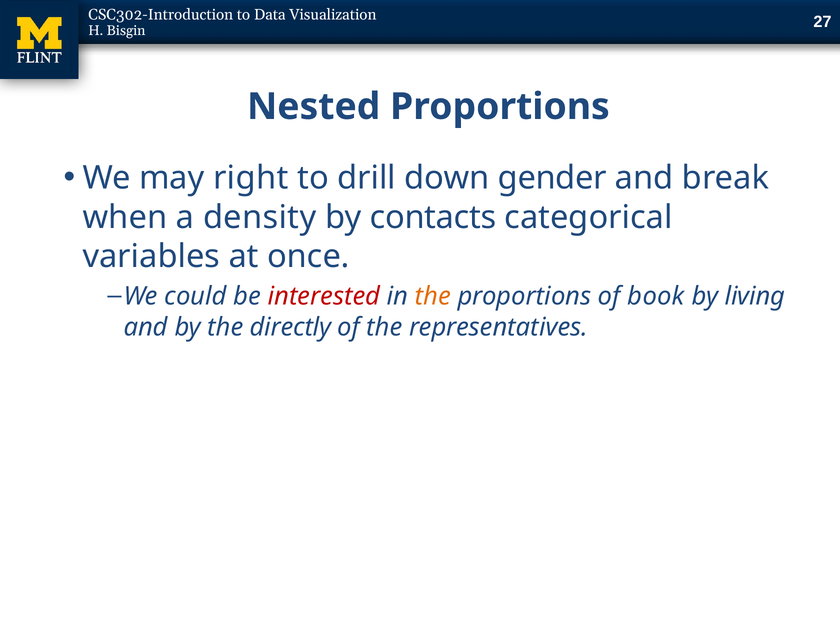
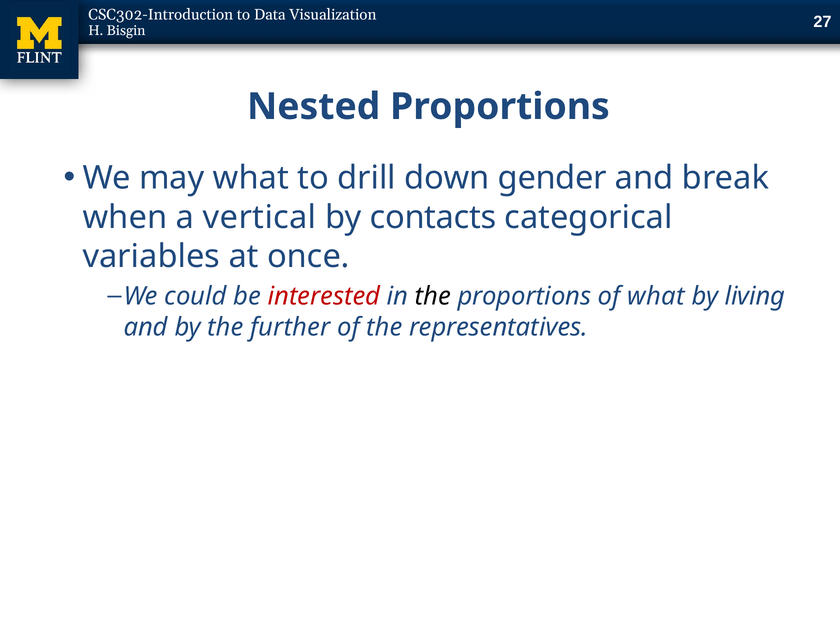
may right: right -> what (251, 178)
density: density -> vertical (260, 217)
the colour: orange -> black (433, 296)
of book: book -> what (656, 296)
directly: directly -> further (290, 327)
